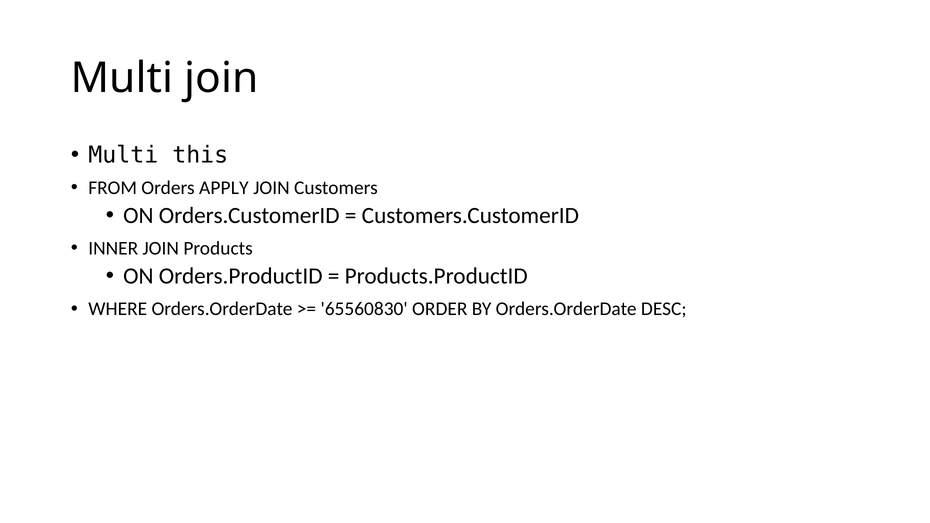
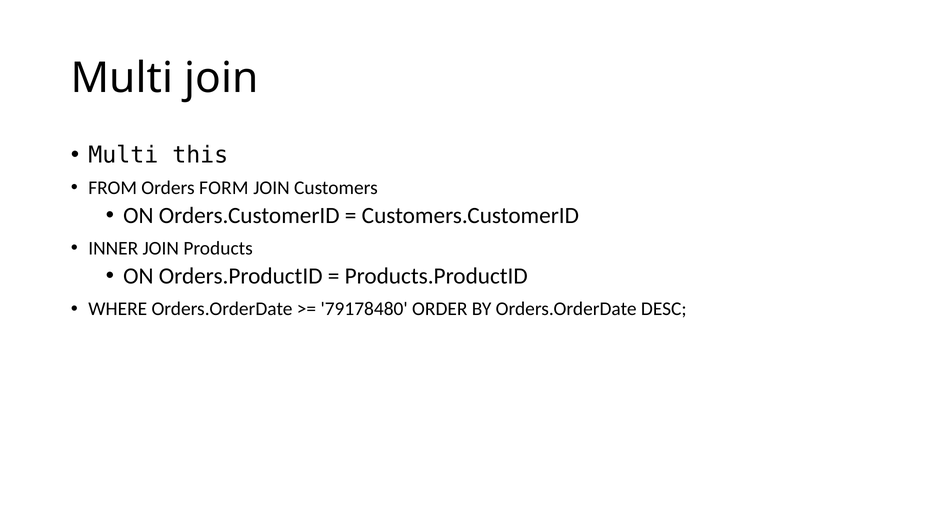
APPLY: APPLY -> FORM (224, 188)
65560830: 65560830 -> 79178480 (364, 309)
